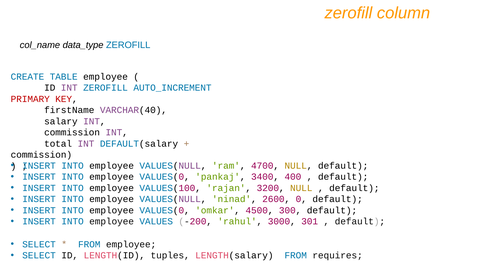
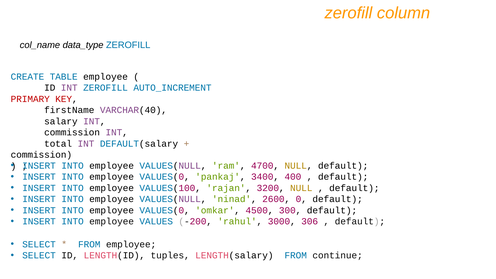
301: 301 -> 306 (310, 221)
requires: requires -> continue (338, 255)
